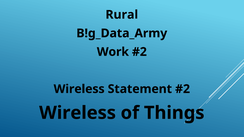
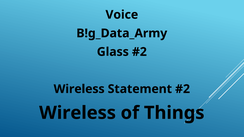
Rural: Rural -> Voice (122, 15)
Work: Work -> Glass (113, 52)
